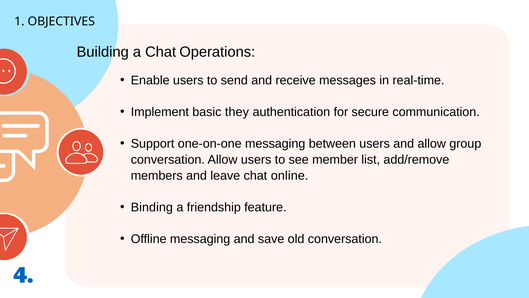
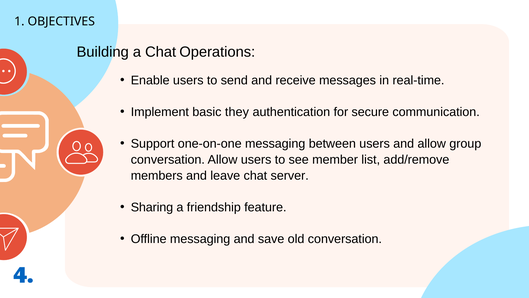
online: online -> server (290, 175)
Binding: Binding -> Sharing (152, 207)
